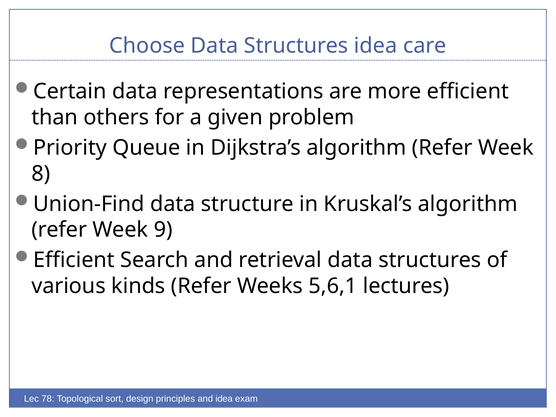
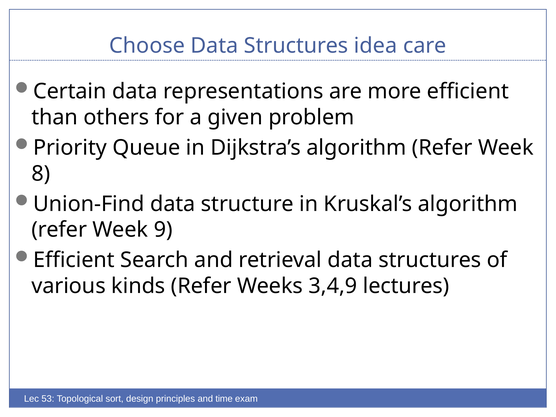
5,6,1: 5,6,1 -> 3,4,9 (333, 286)
78: 78 -> 53 (48, 399)
and idea: idea -> time (224, 399)
